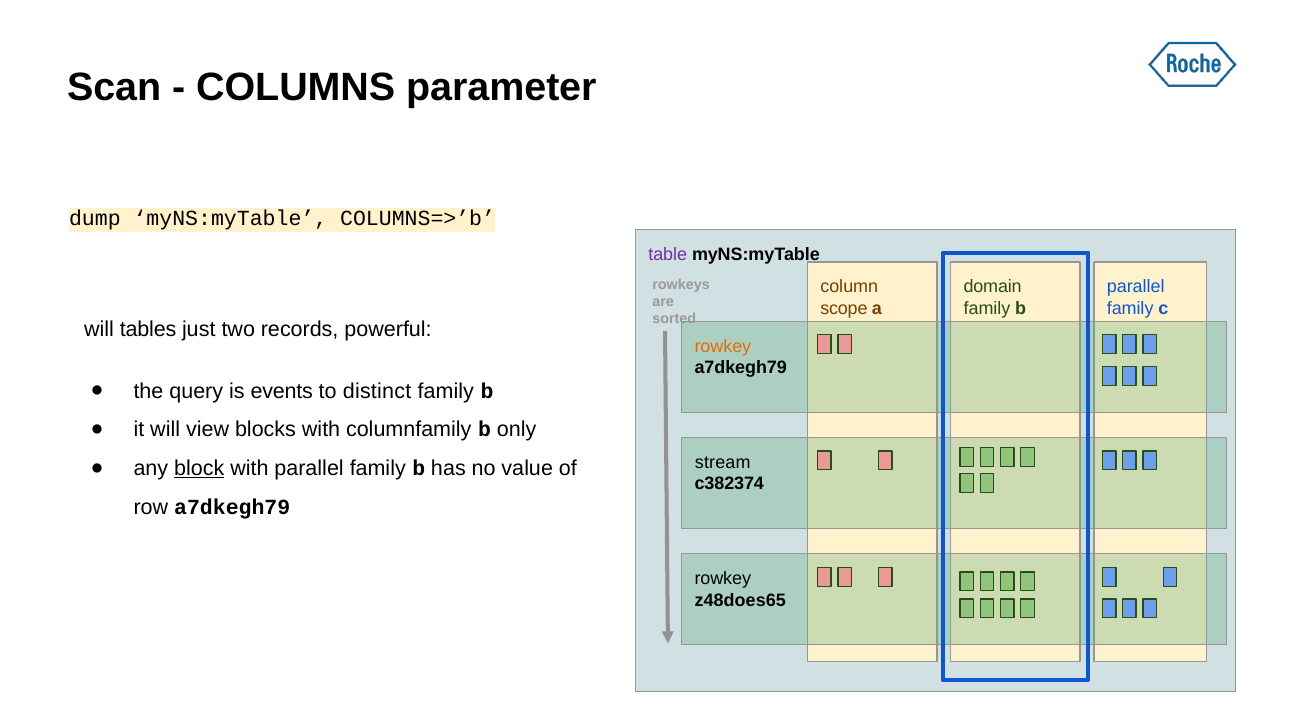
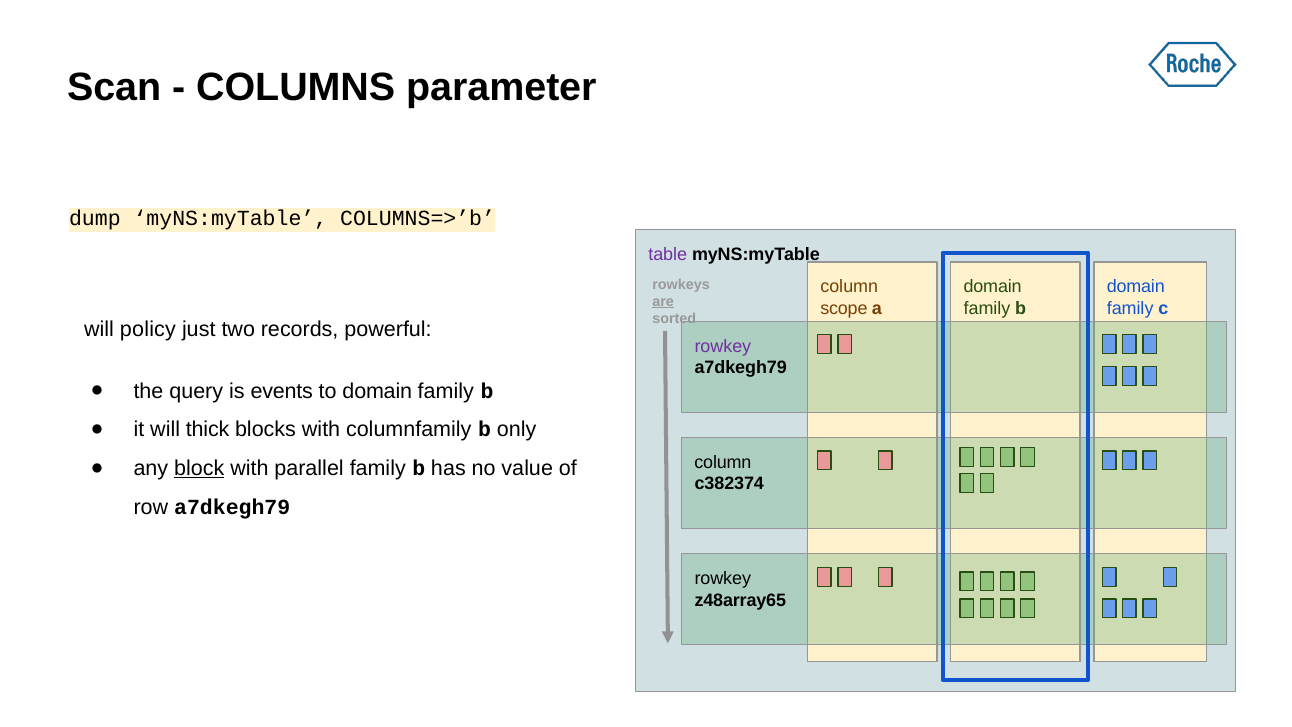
parallel: parallel -> domain (1136, 287)
are underline: none -> present (663, 302)
tables: tables -> policy (148, 329)
rowkey colour: orange -> purple (723, 346)
to distinct: distinct -> domain (377, 391)
view: view -> thick (208, 430)
stream: stream -> column (723, 462)
z48does65: z48does65 -> z48array65 (740, 600)
